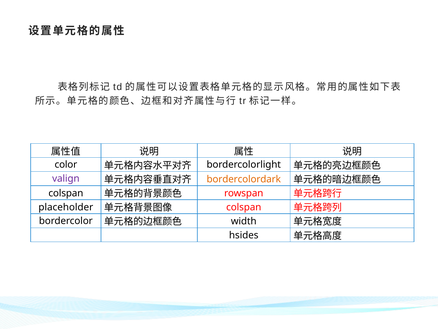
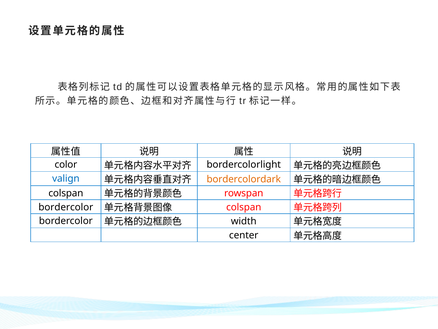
valign colour: purple -> blue (66, 178)
placeholder: placeholder -> bordercolor (66, 207)
hsides: hsides -> center (244, 235)
